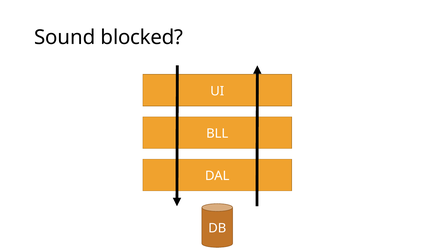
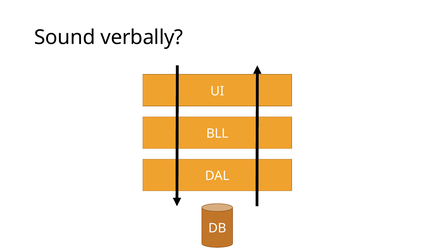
blocked: blocked -> verbally (142, 37)
